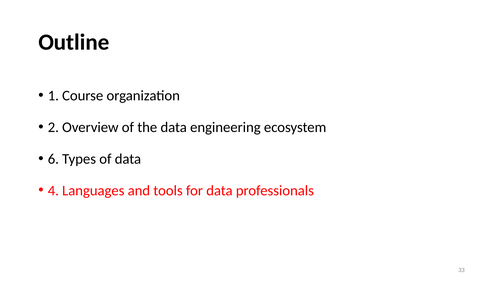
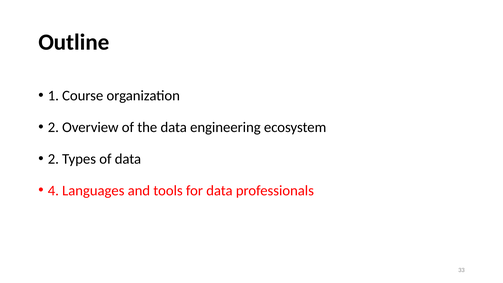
6: 6 -> 2 (53, 159)
